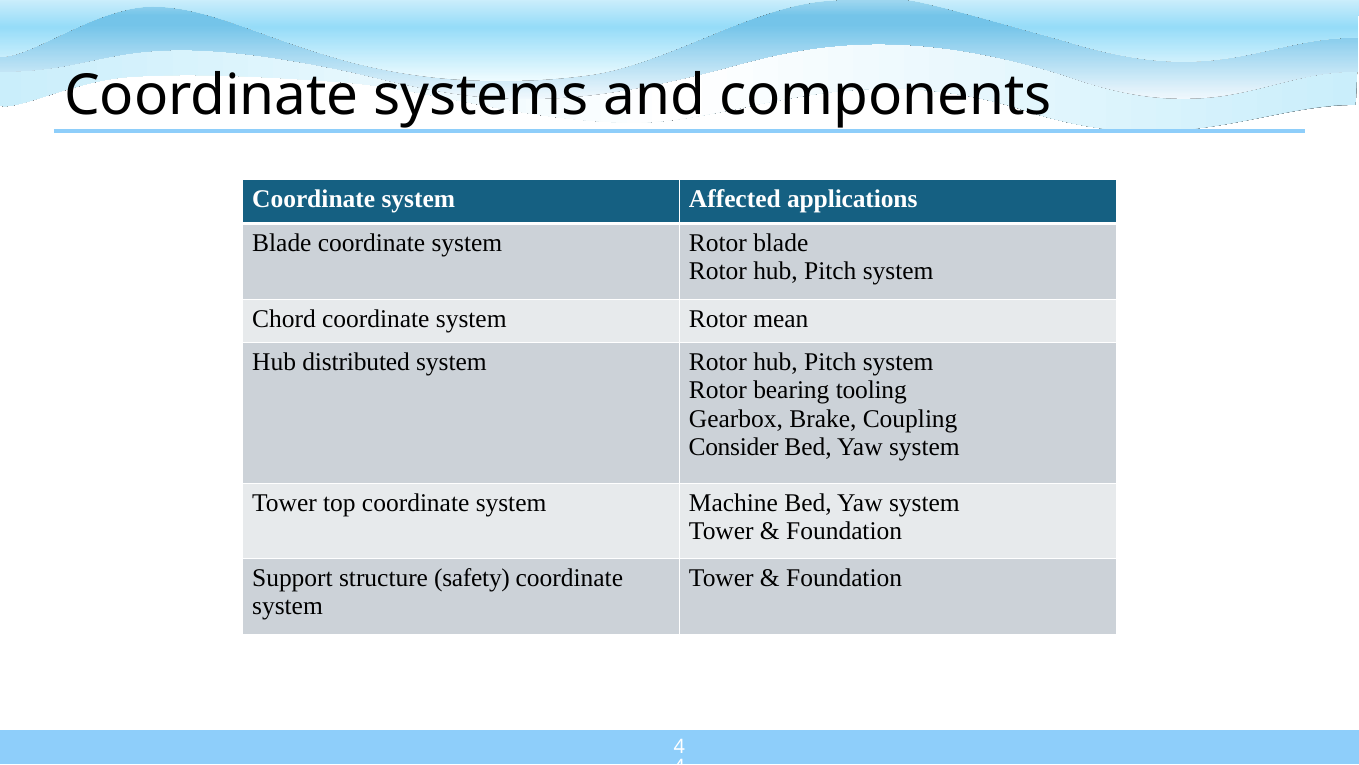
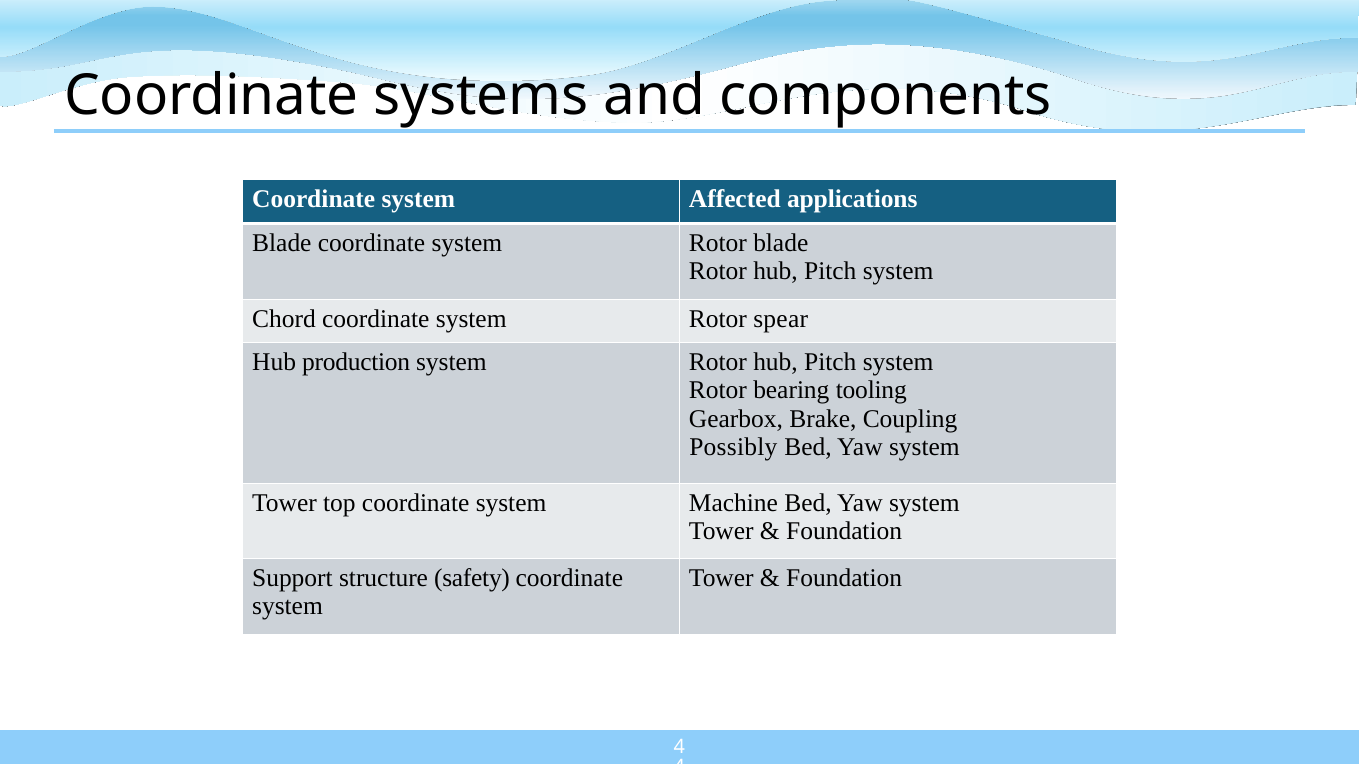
mean: mean -> spear (781, 318)
distributed: distributed -> production (356, 362)
Consider: Consider -> Possibly (733, 447)
